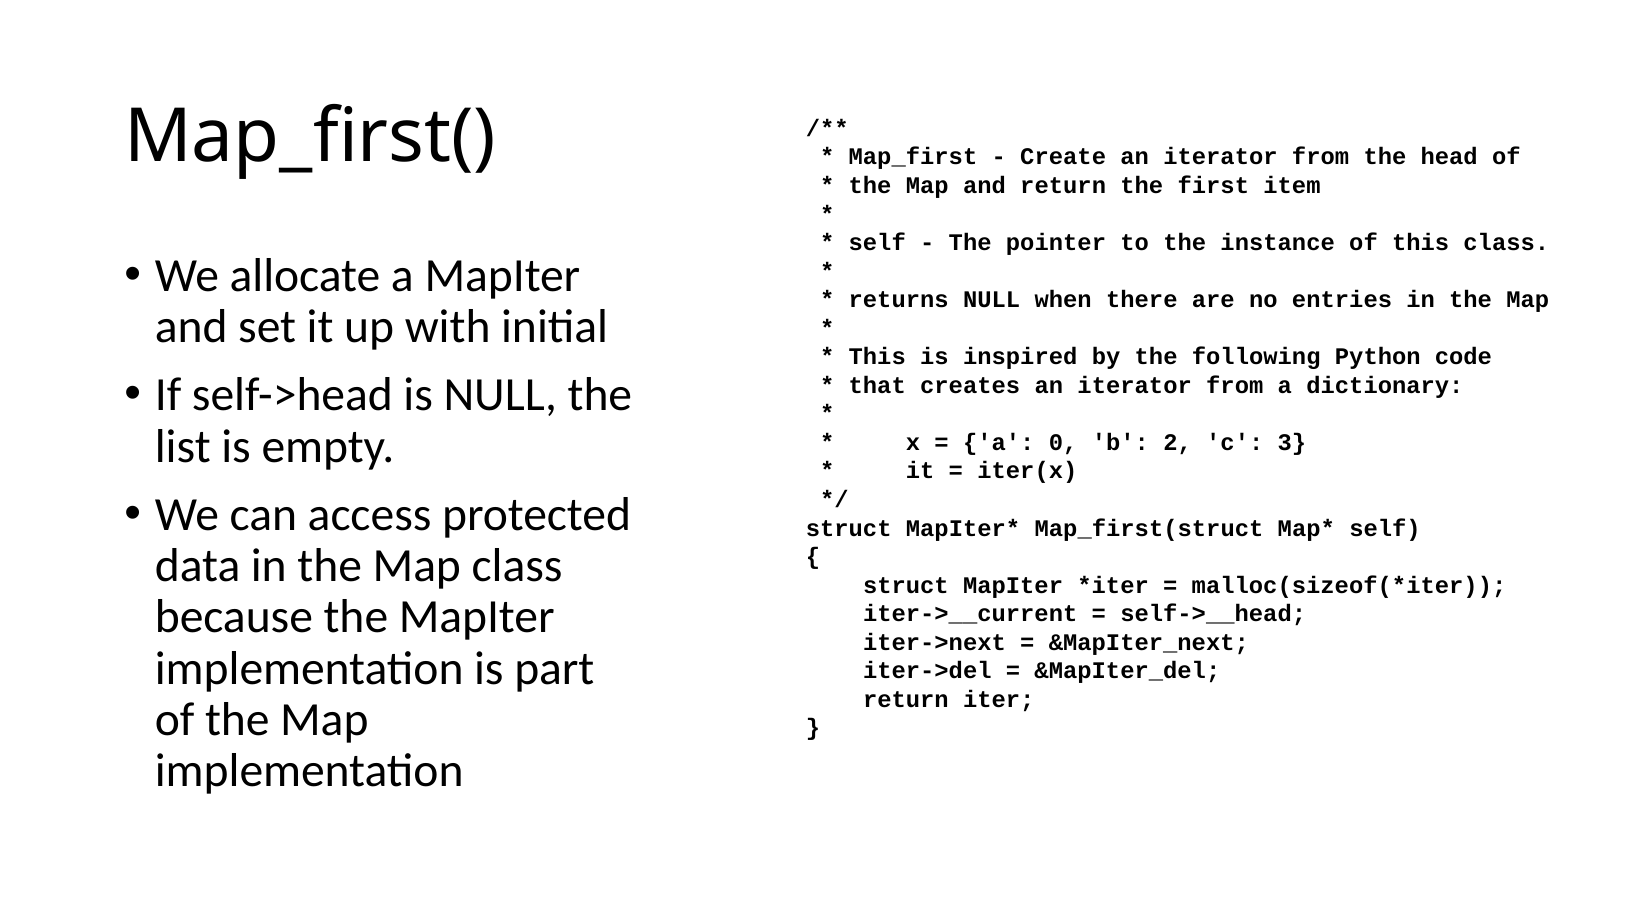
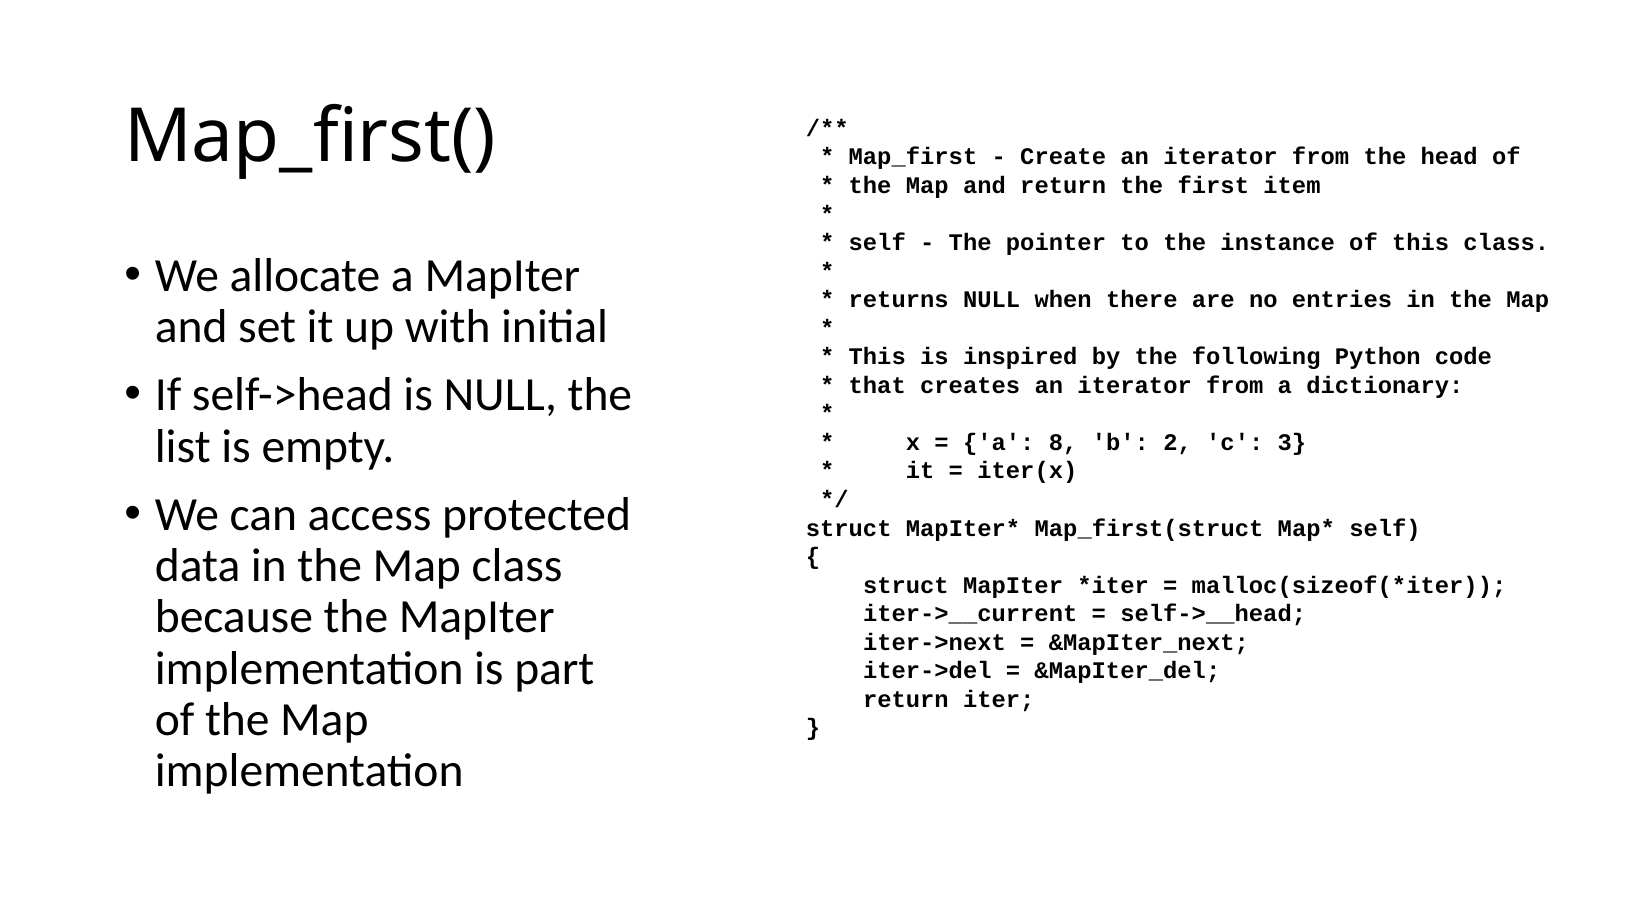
0: 0 -> 8 (1063, 443)
